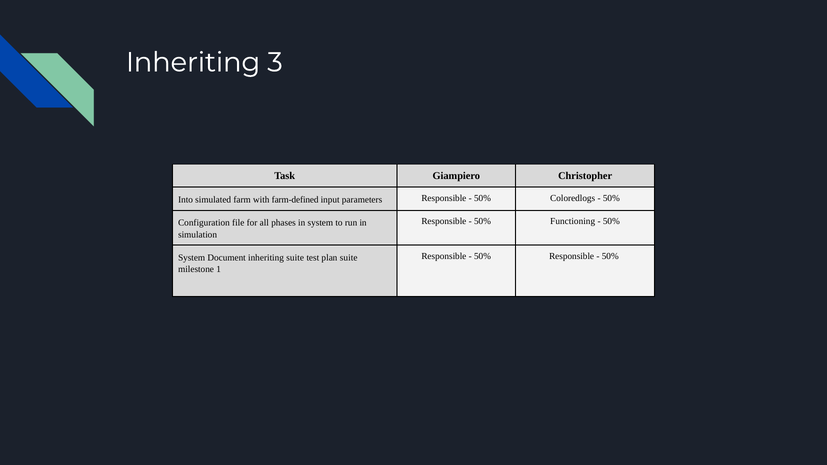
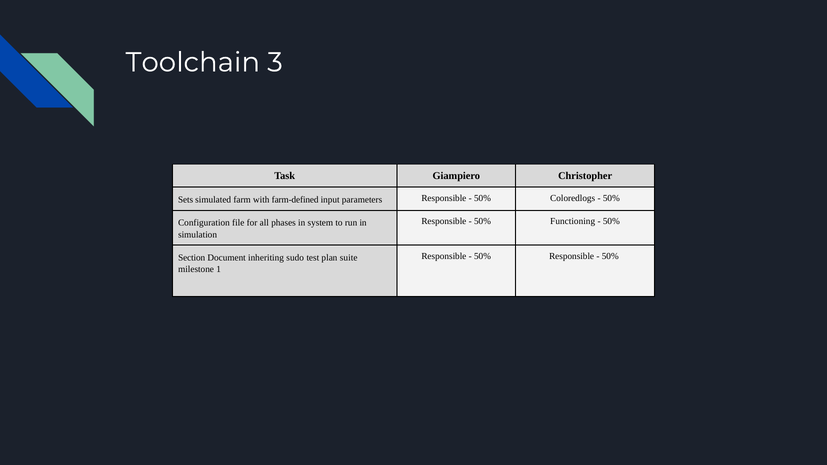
Inheriting: Inheriting -> Toolchain (193, 62)
Into: Into -> Sets (186, 200)
System: System -> Section (192, 258)
inheriting suite: suite -> sudo (295, 258)
